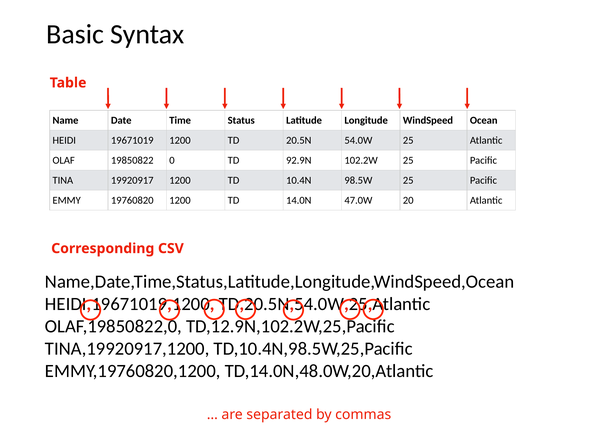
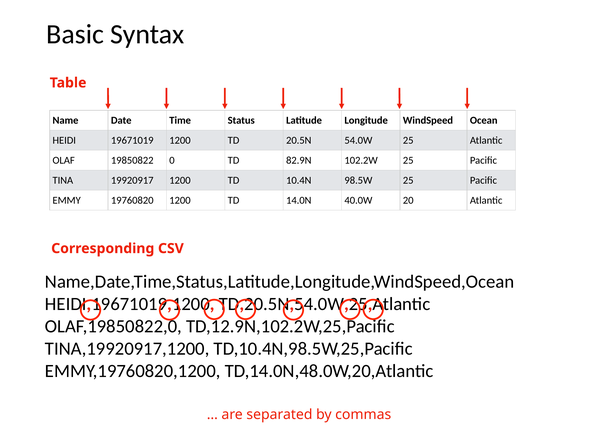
92.9N: 92.9N -> 82.9N (299, 160)
47.0W: 47.0W -> 40.0W (358, 200)
